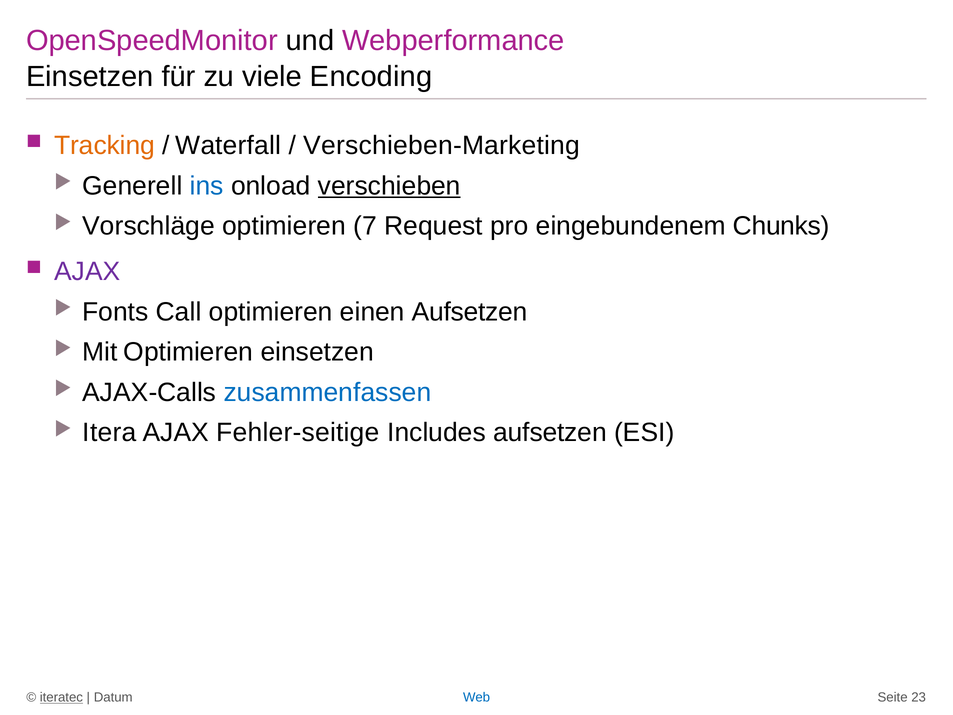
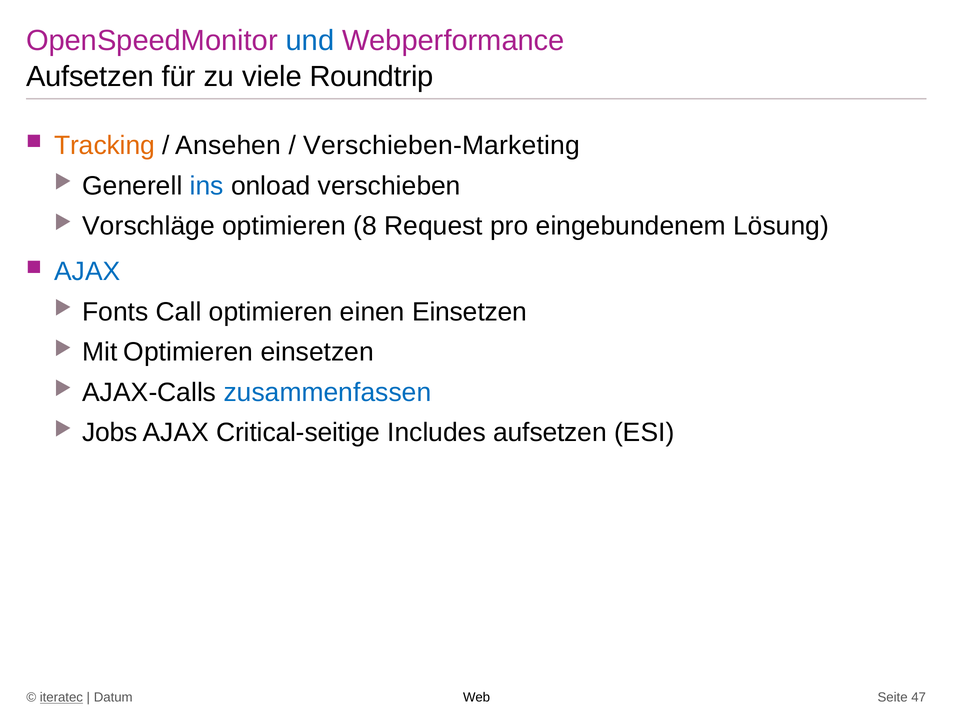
und colour: black -> blue (310, 41)
Einsetzen: Einsetzen -> Aufsetzen (90, 77)
Encoding: Encoding -> Roundtrip (371, 77)
Waterfall: Waterfall -> Ansehen (228, 146)
verschieben underline: present -> none (389, 186)
7: 7 -> 8 (365, 226)
Chunks: Chunks -> Lösung (781, 226)
AJAX colour: purple -> blue (87, 272)
einen Aufsetzen: Aufsetzen -> Einsetzen (470, 312)
Itera: Itera -> Jobs (110, 432)
Fehler-seitige: Fehler-seitige -> Critical-seitige (298, 432)
Web colour: blue -> black (477, 697)
23: 23 -> 47 (919, 697)
